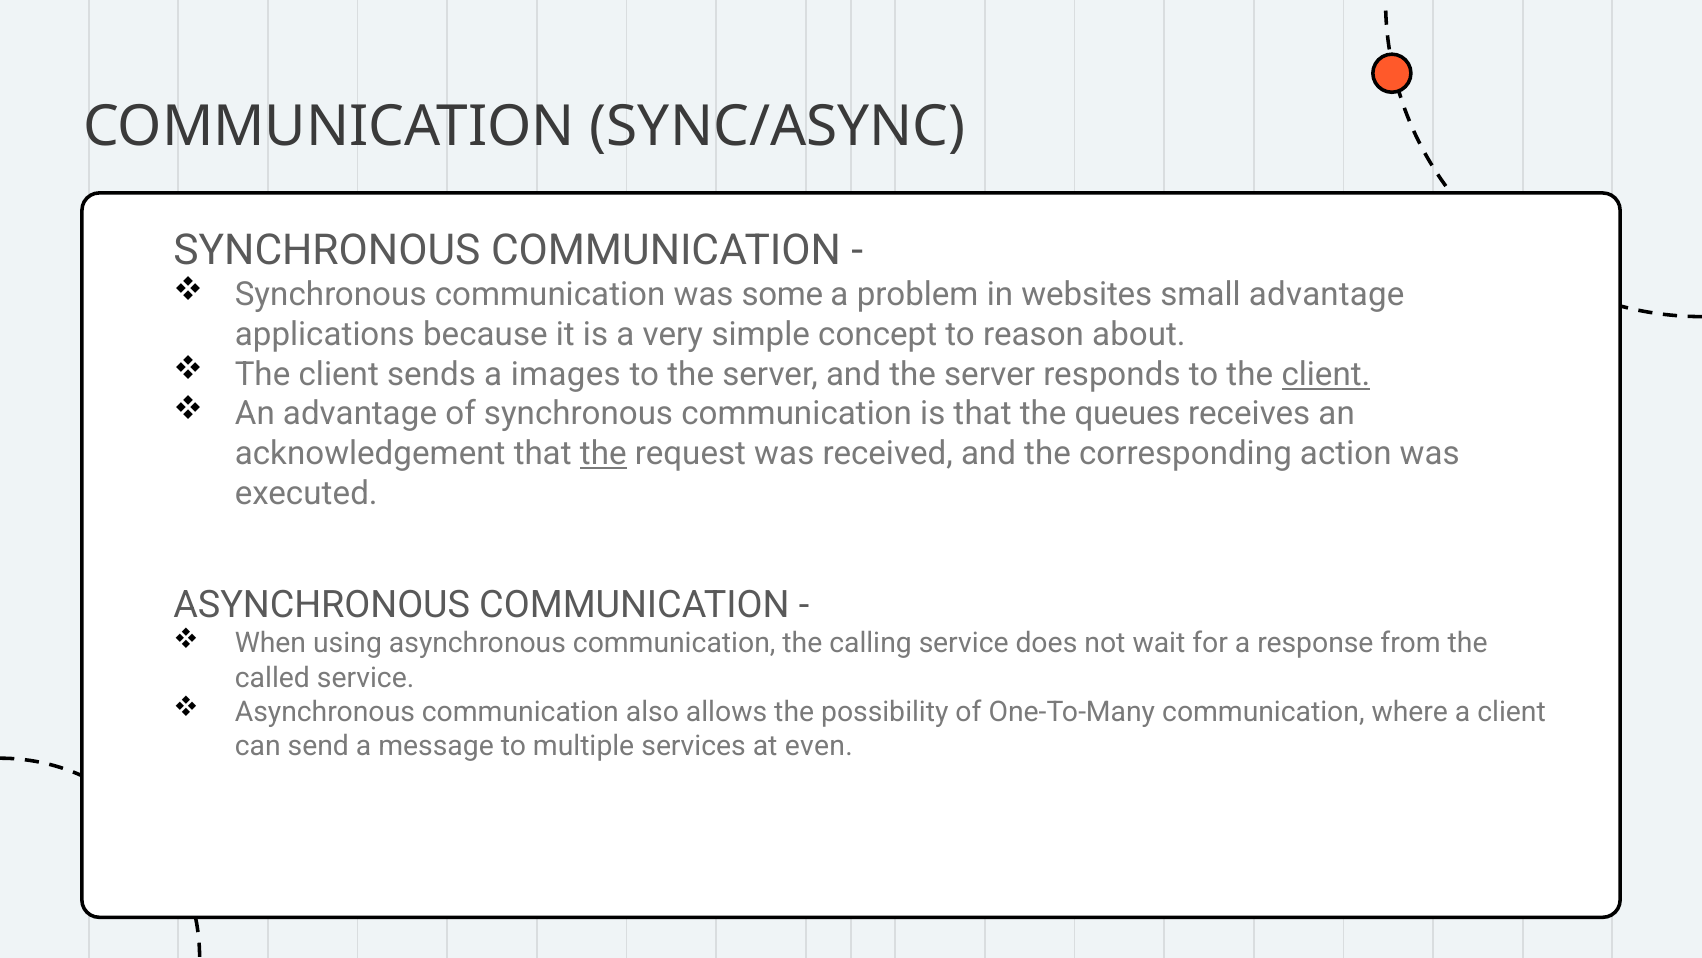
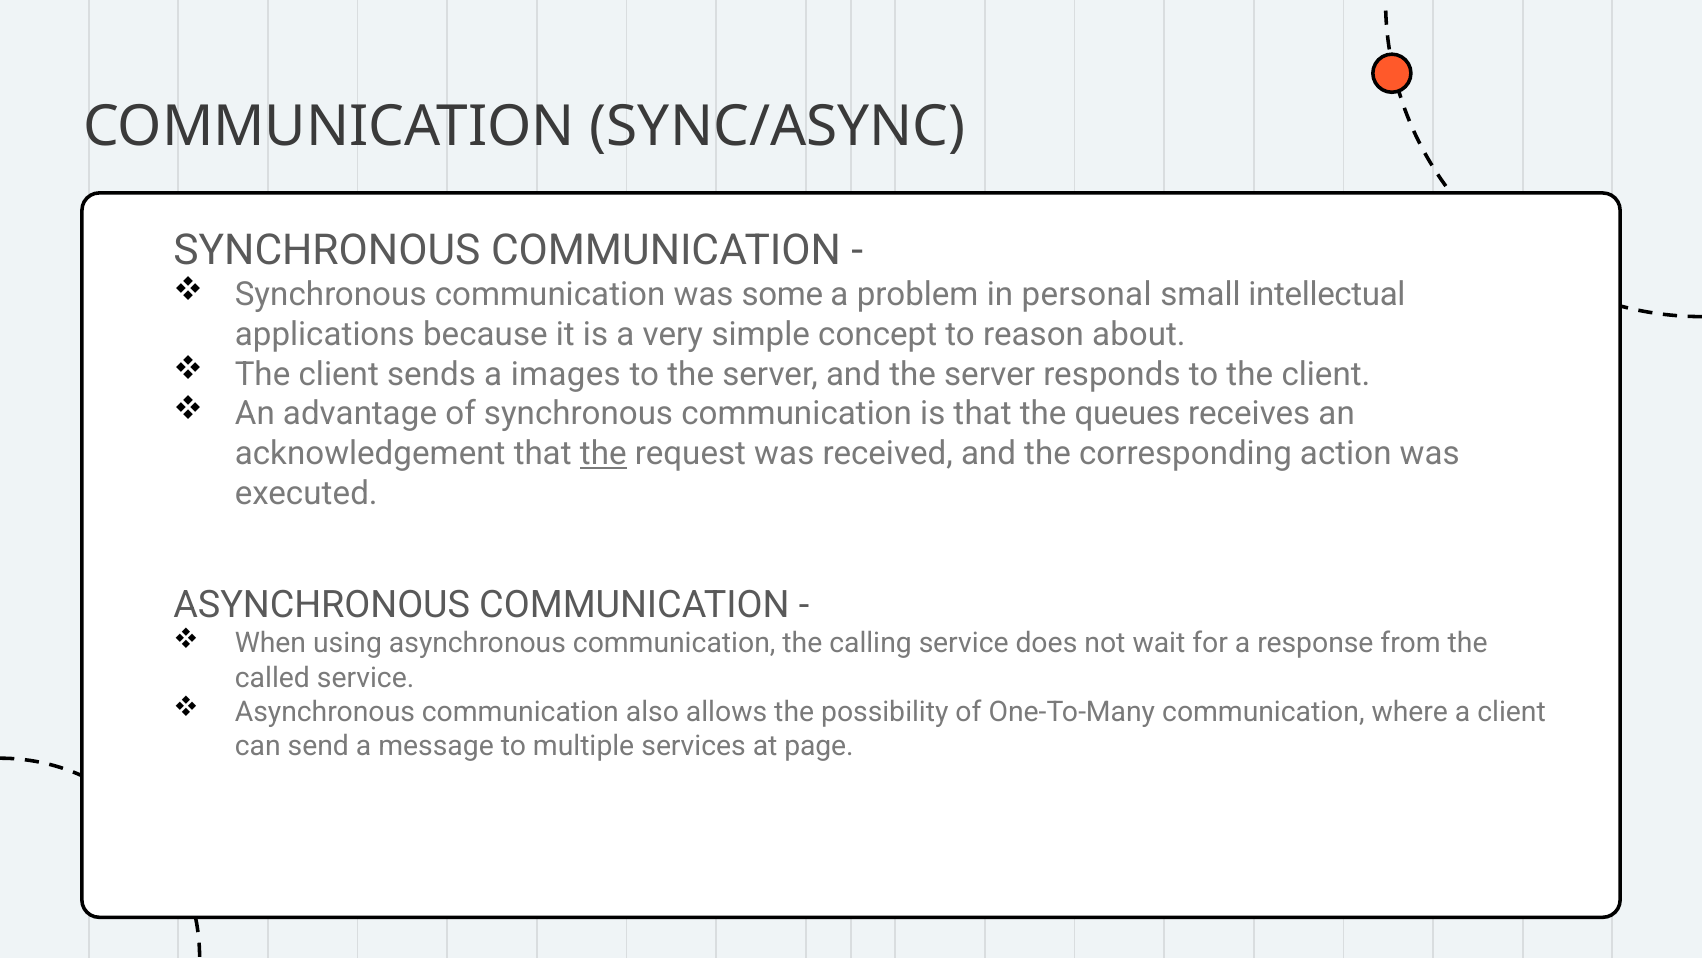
websites: websites -> personal (1087, 295)
small advantage: advantage -> intellectual (1327, 295)
client underline: present -> none (1326, 374)
even: even -> page (819, 745)
